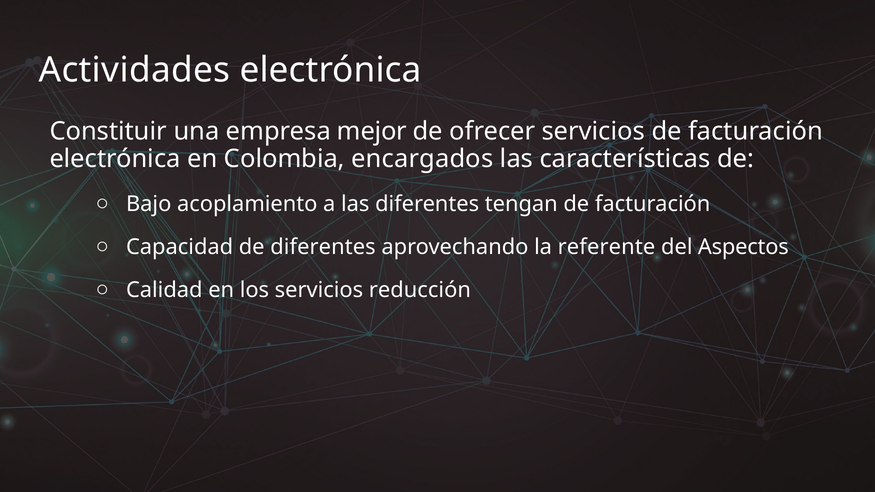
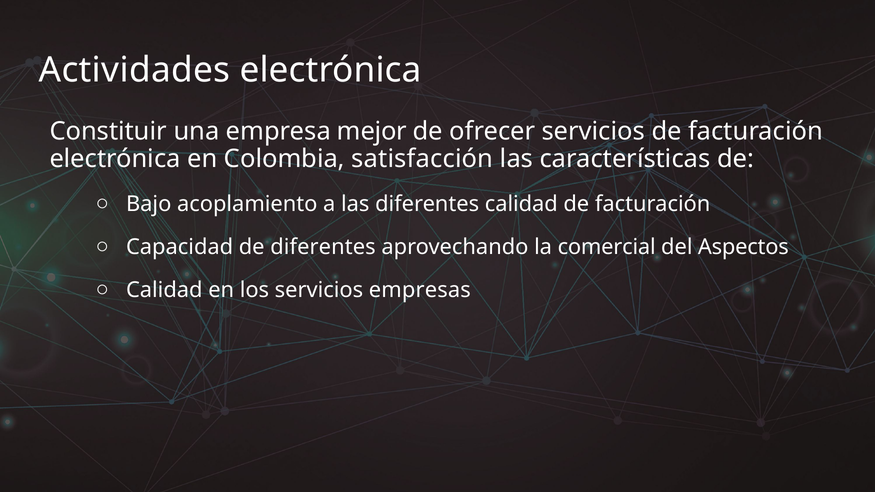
encargados: encargados -> satisfacción (422, 159)
diferentes tengan: tengan -> calidad (521, 204)
referente: referente -> comercial (607, 247)
reducción: reducción -> empresas (420, 290)
